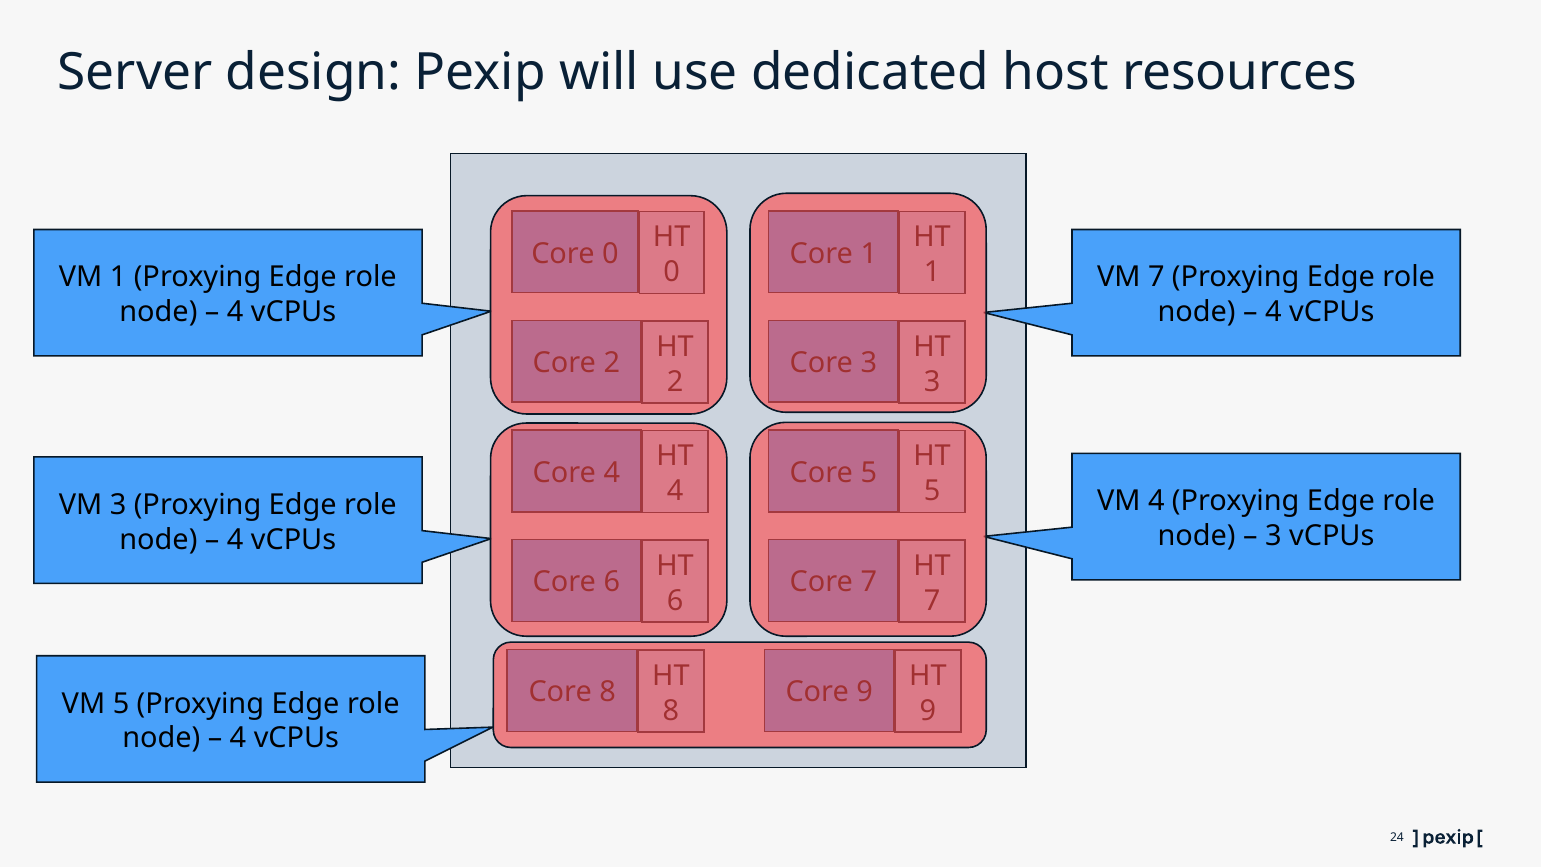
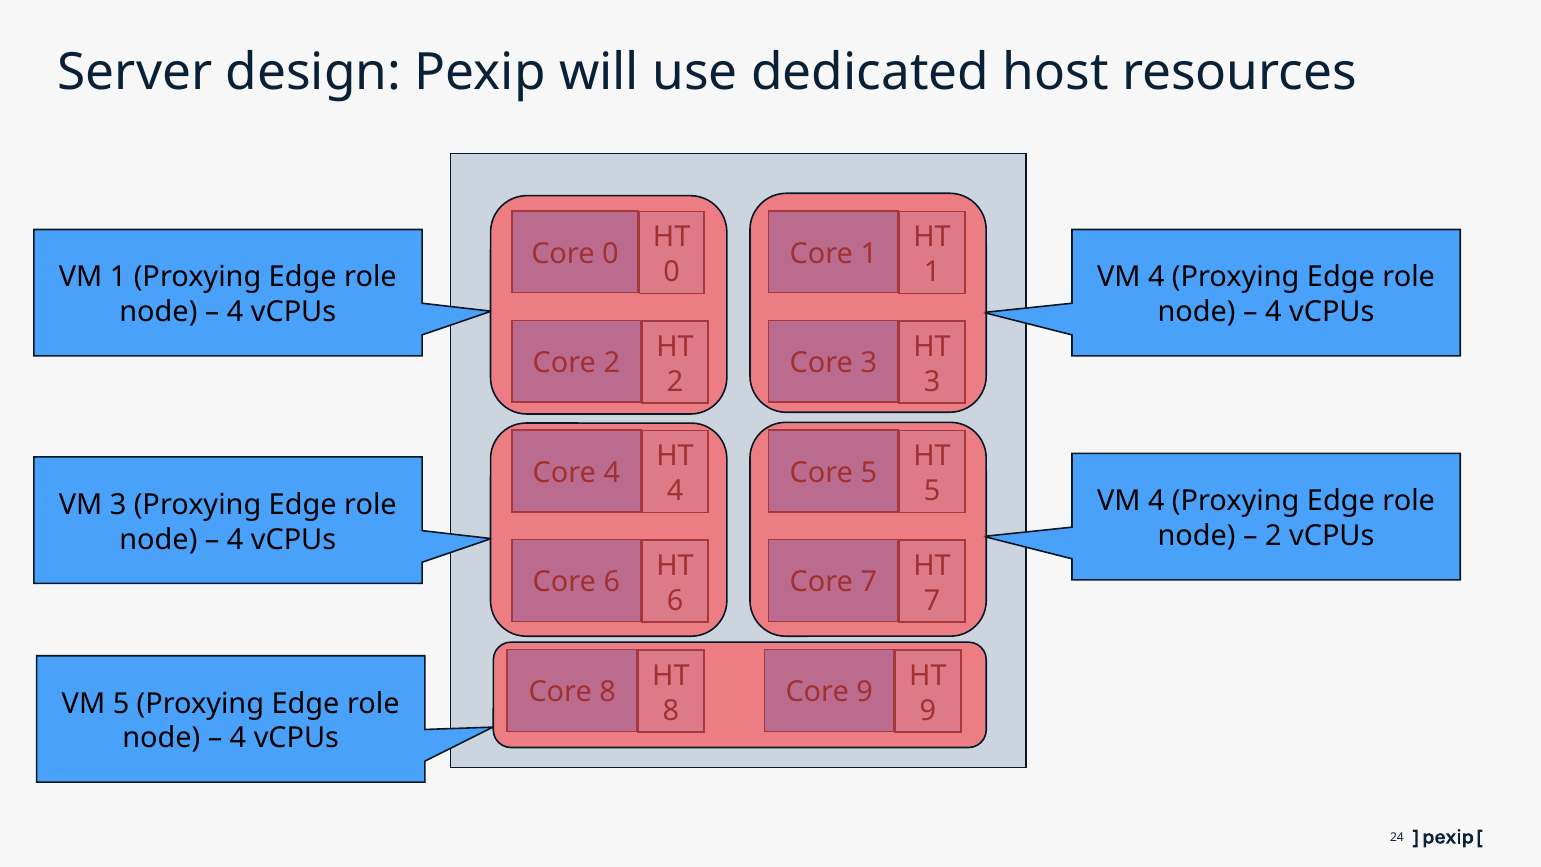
7: 7 -> 4 (1156, 277)
3: 3 -> 2 (1273, 536)
